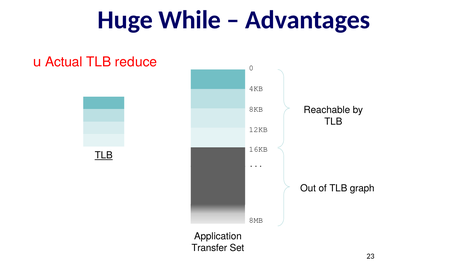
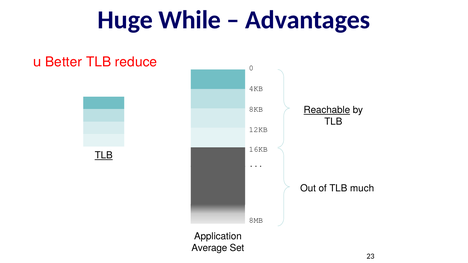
Actual: Actual -> Better (64, 62)
Reachable underline: none -> present (327, 110)
graph: graph -> much (362, 189)
Transfer: Transfer -> Average (209, 248)
